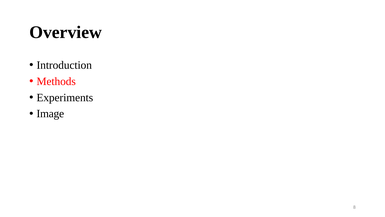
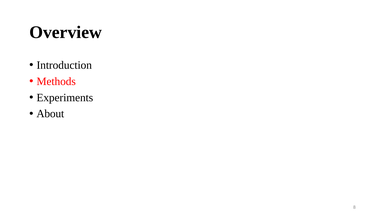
Image: Image -> About (50, 114)
